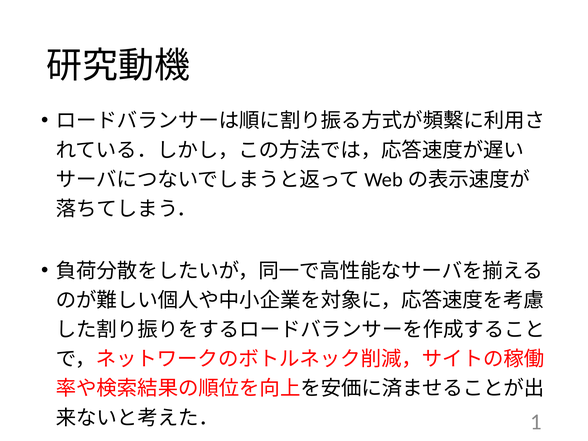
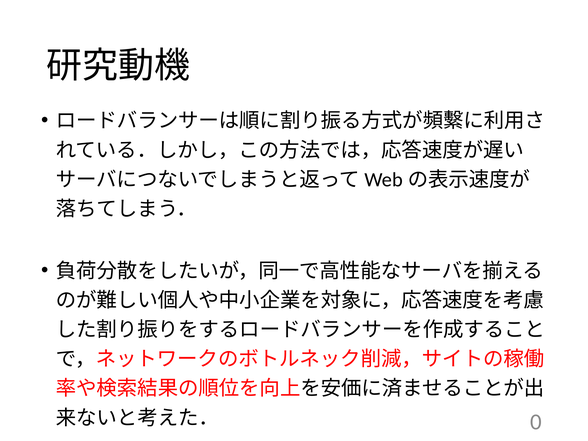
1: 1 -> 0 (536, 422)
